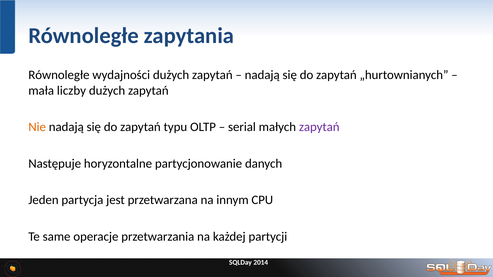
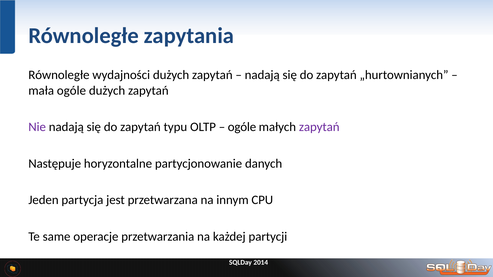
mała liczby: liczby -> ogóle (71, 91)
Nie colour: orange -> purple (37, 127)
serial: serial -> ogóle (242, 127)
